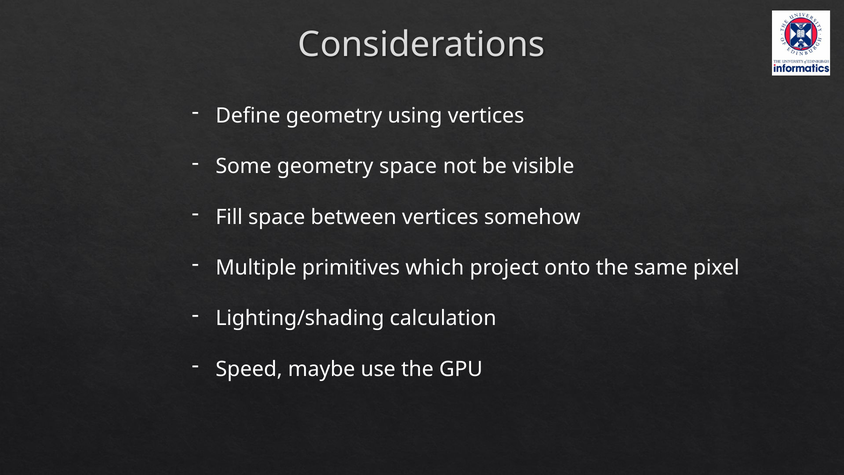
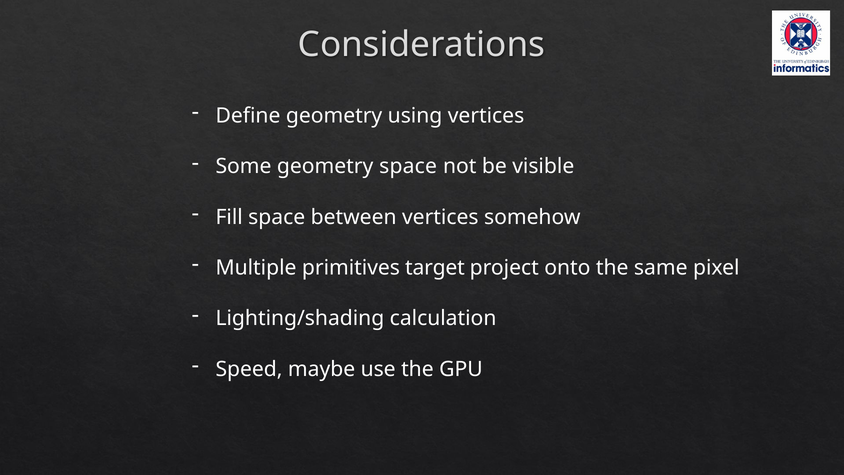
which: which -> target (435, 268)
